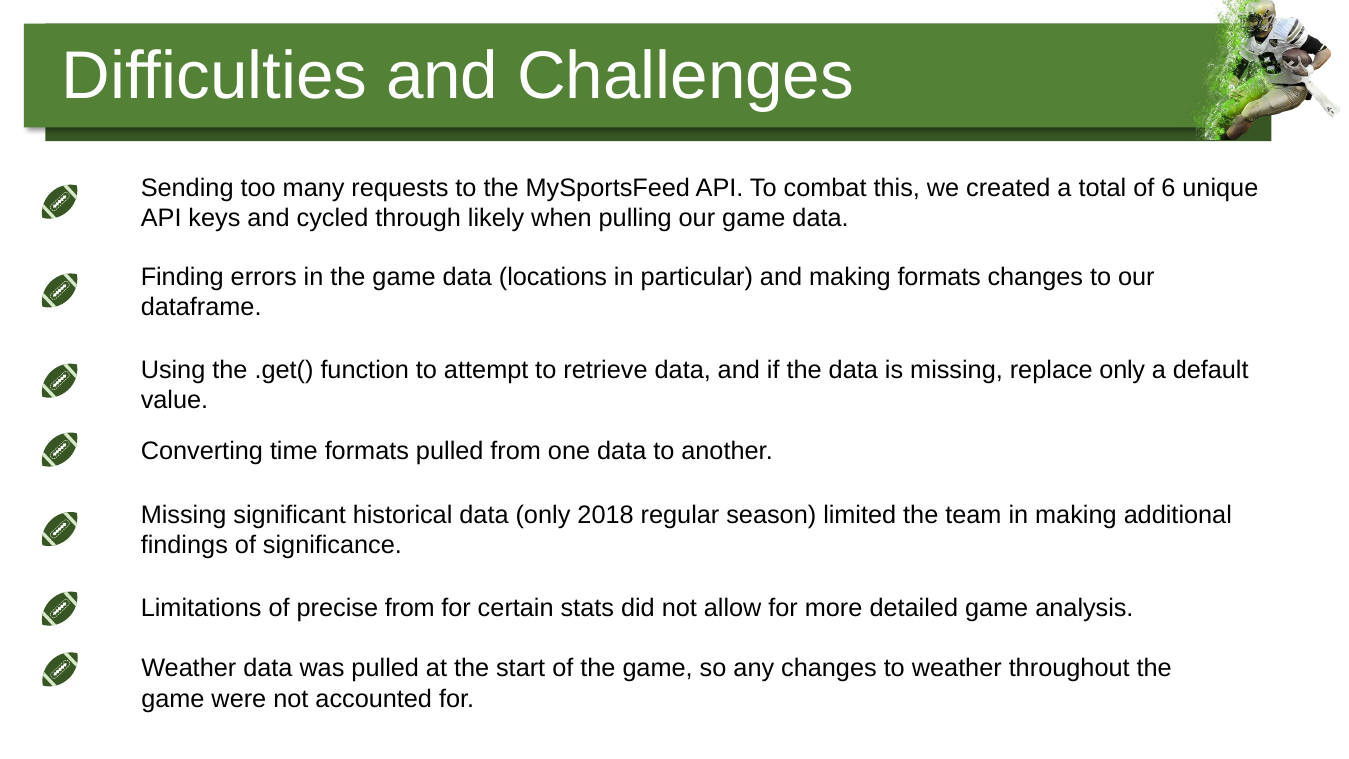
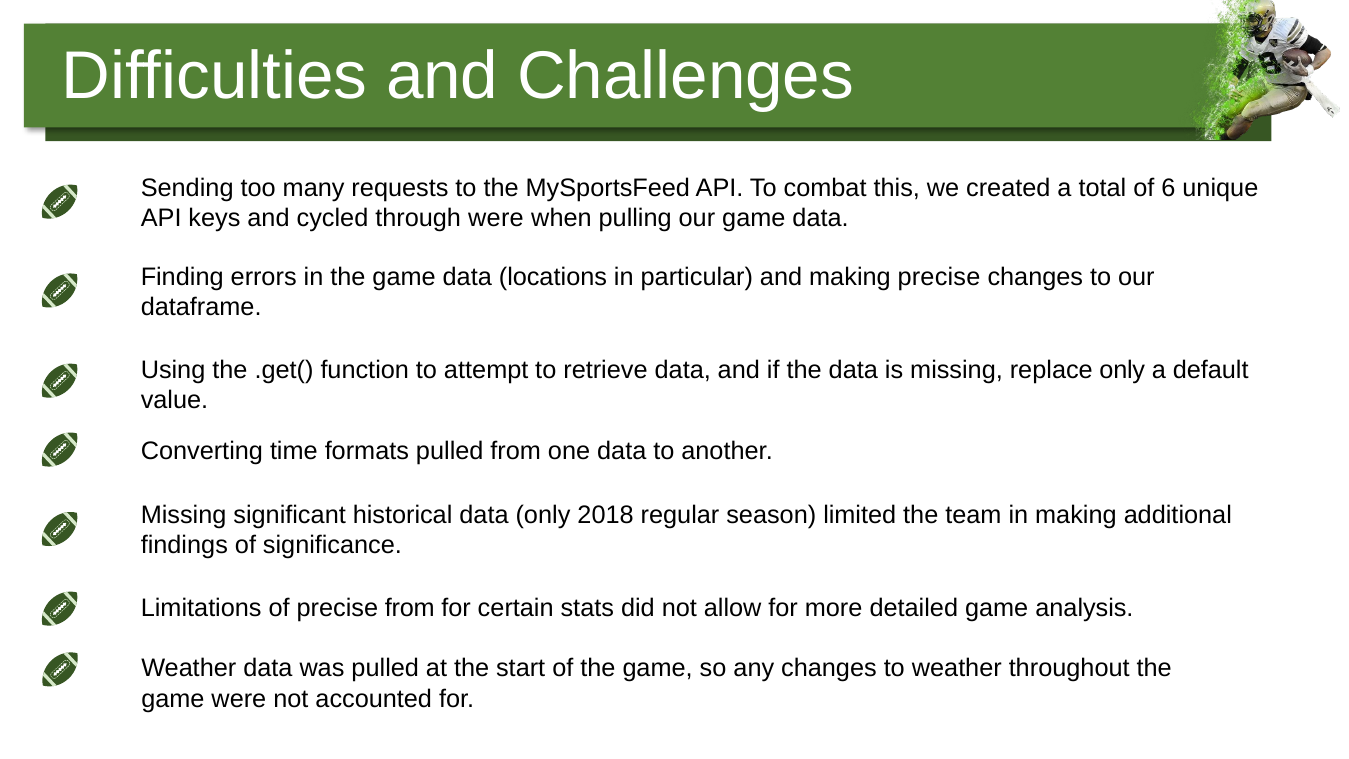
through likely: likely -> were (496, 218)
making formats: formats -> precise (939, 277)
